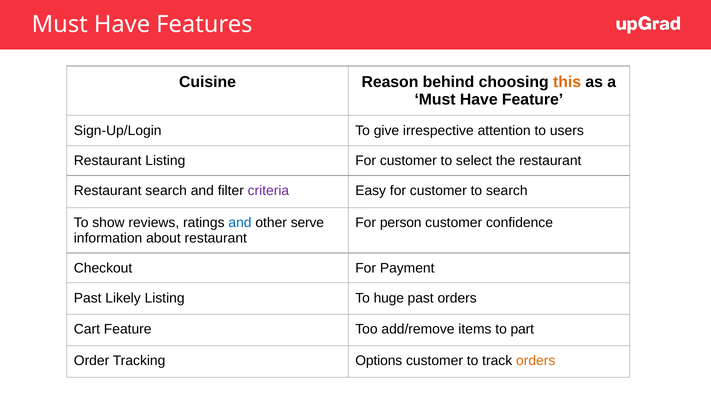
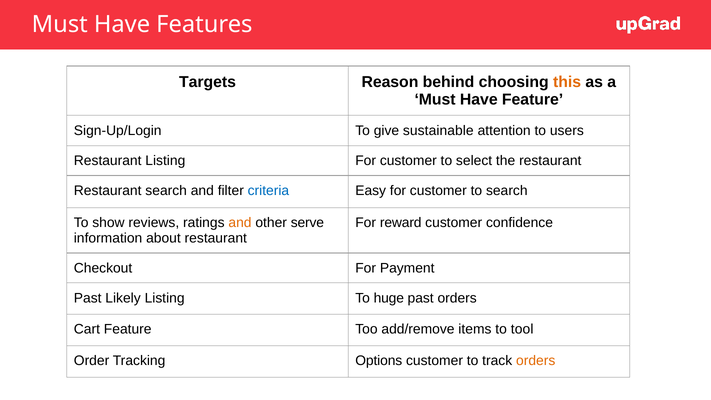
Cuisine: Cuisine -> Targets (208, 82)
irrespective: irrespective -> sustainable (438, 130)
criteria colour: purple -> blue (268, 191)
and colour: blue -> orange (240, 223)
person: person -> reward (401, 223)
part: part -> tool (522, 329)
